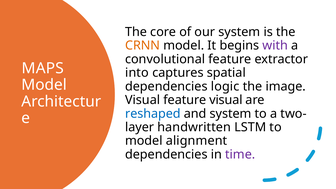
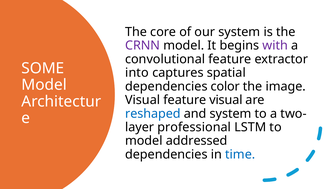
CRNN colour: orange -> purple (143, 46)
MAPS: MAPS -> SOME (43, 68)
logic: logic -> color (225, 86)
handwritten: handwritten -> professional (194, 127)
alignment: alignment -> addressed (197, 141)
time colour: purple -> blue (240, 154)
